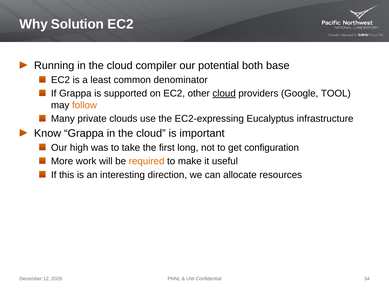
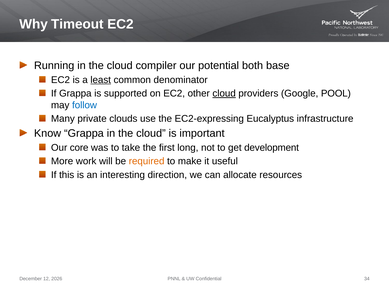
Solution: Solution -> Timeout (77, 24)
least underline: none -> present (101, 80)
TOOL: TOOL -> POOL (336, 93)
follow colour: orange -> blue (85, 105)
high: high -> core (79, 147)
configuration: configuration -> development (272, 147)
